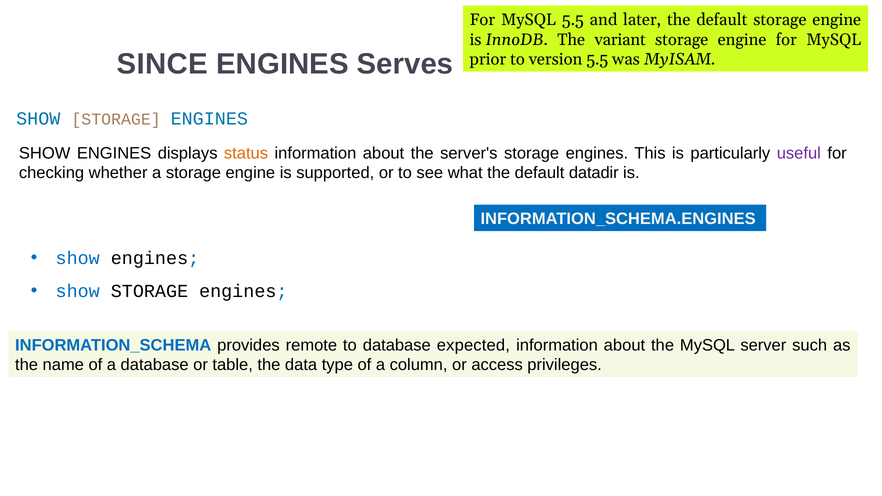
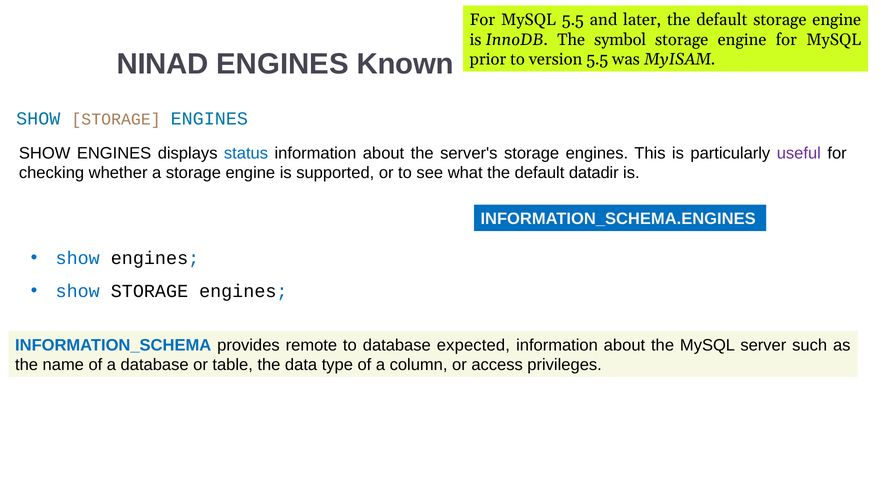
variant: variant -> symbol (620, 40)
SINCE: SINCE -> NINAD (163, 64)
Serves: Serves -> Known (405, 64)
status colour: orange -> blue (246, 153)
